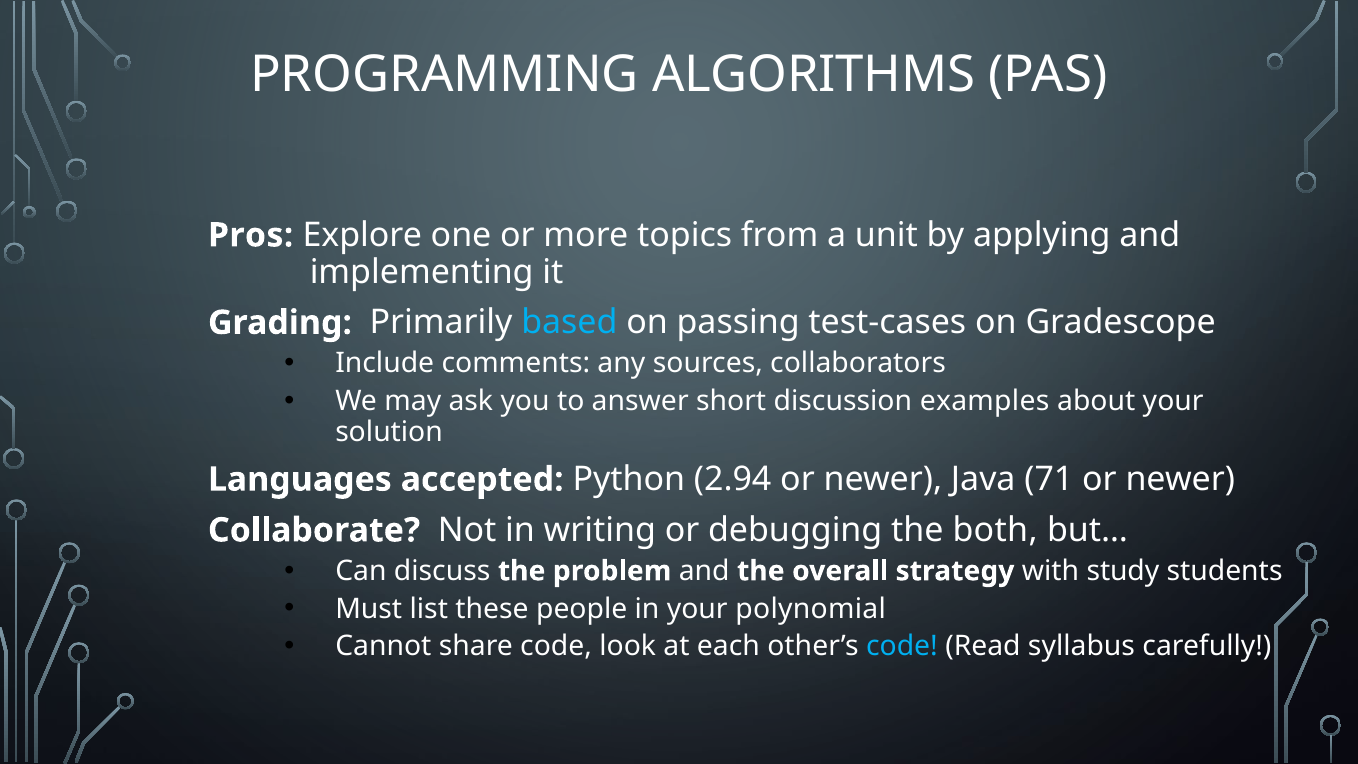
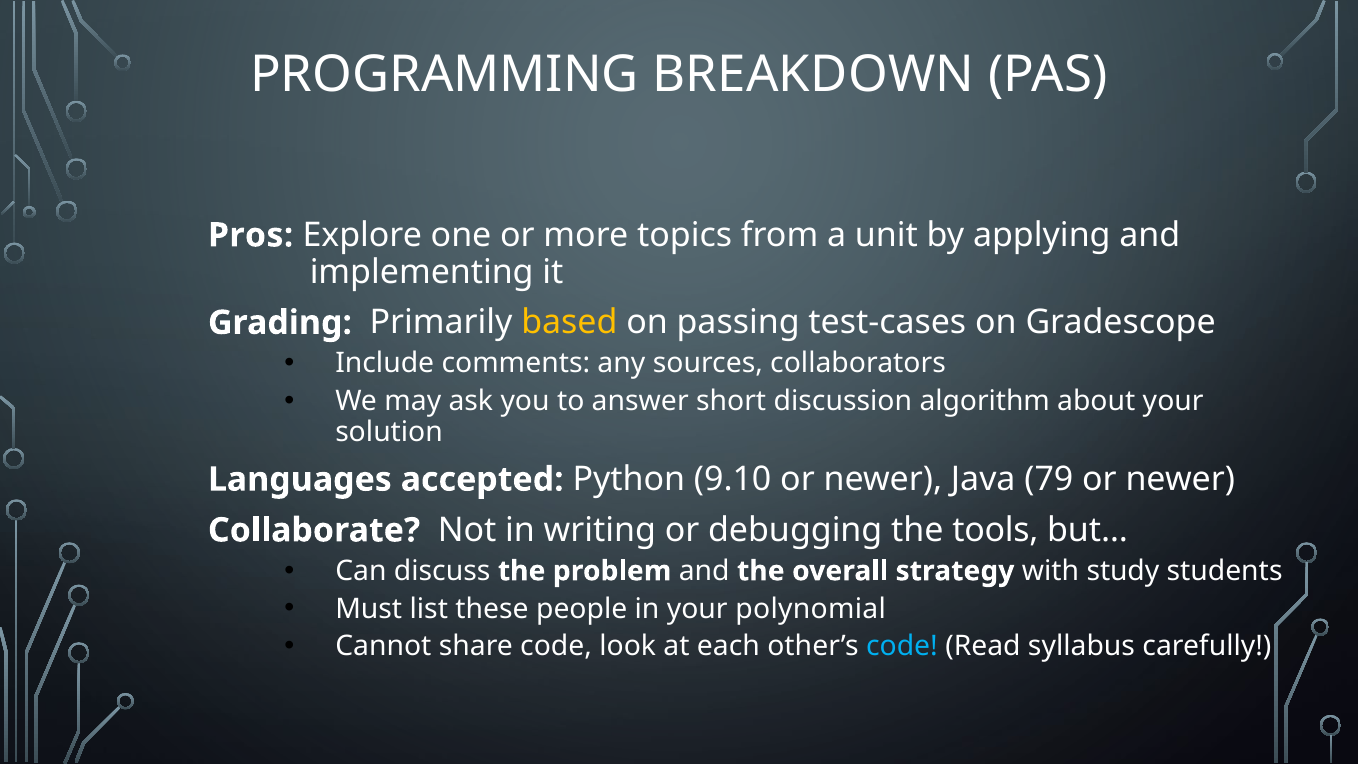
ALGORITHMS: ALGORITHMS -> BREAKDOWN (813, 75)
based colour: light blue -> yellow (569, 323)
examples: examples -> algorithm (985, 401)
2.94: 2.94 -> 9.10 (733, 479)
71: 71 -> 79 (1049, 479)
both: both -> tools (995, 530)
